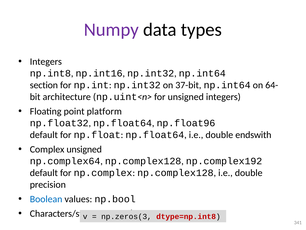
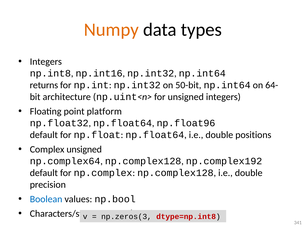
Numpy colour: purple -> orange (111, 30)
section: section -> returns (44, 85)
37-bit: 37-bit -> 50-bit (188, 85)
endswith: endswith -> positions (253, 135)
